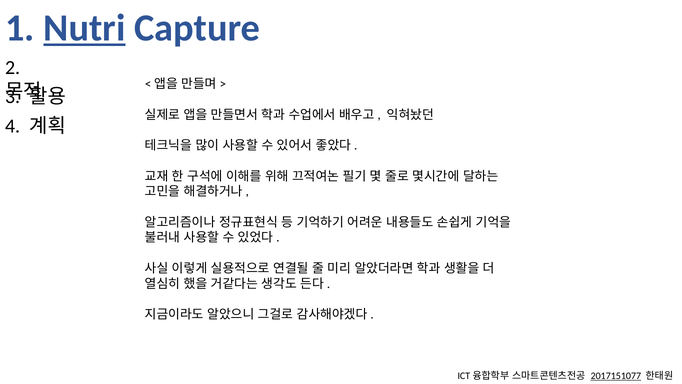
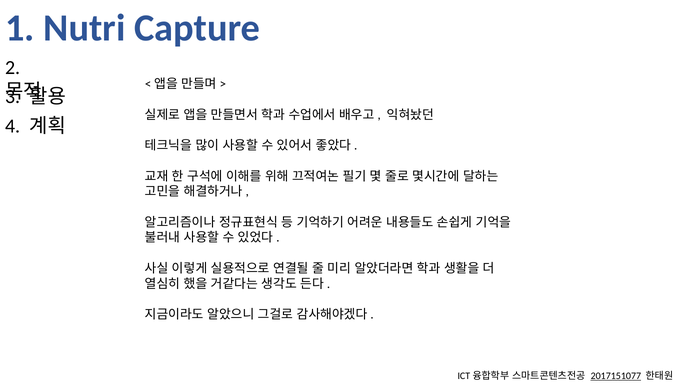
Nutri underline: present -> none (84, 28)
